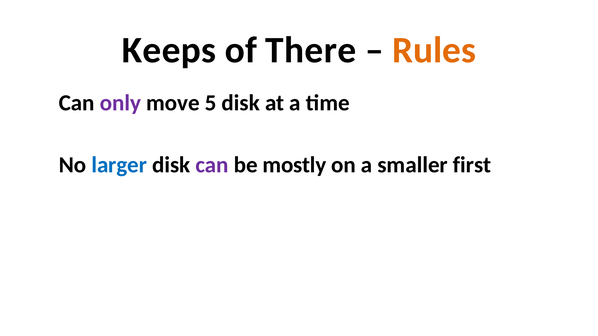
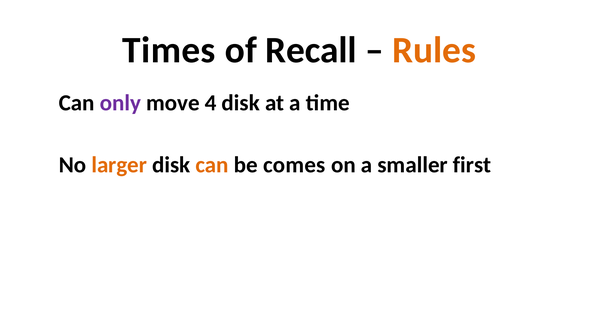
Keeps: Keeps -> Times (169, 50)
There: There -> Recall (311, 50)
5: 5 -> 4 (211, 103)
larger colour: blue -> orange (119, 165)
can colour: purple -> orange (212, 165)
mostly: mostly -> comes (294, 165)
